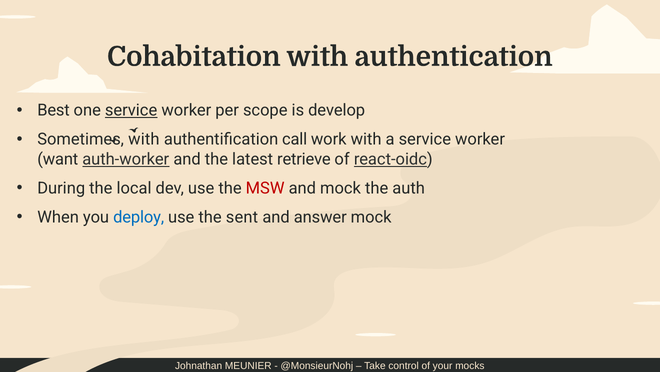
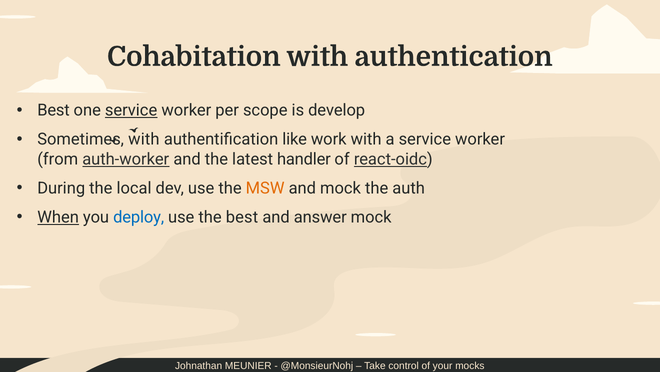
call: call -> like (295, 139)
want: want -> from (58, 159)
retrieve: retrieve -> handler (304, 159)
MSW colour: red -> orange (265, 188)
When underline: none -> present (58, 217)
the sent: sent -> best (242, 217)
